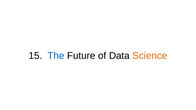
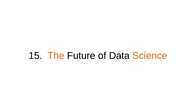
The colour: blue -> orange (56, 56)
